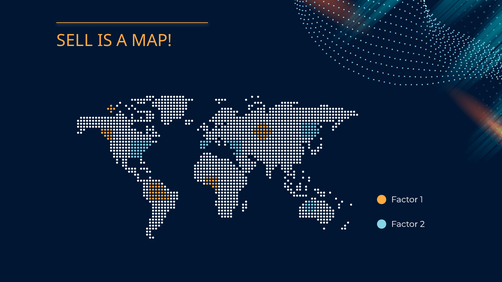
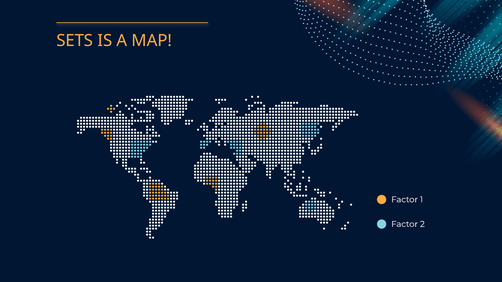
SELL: SELL -> SETS (75, 41)
